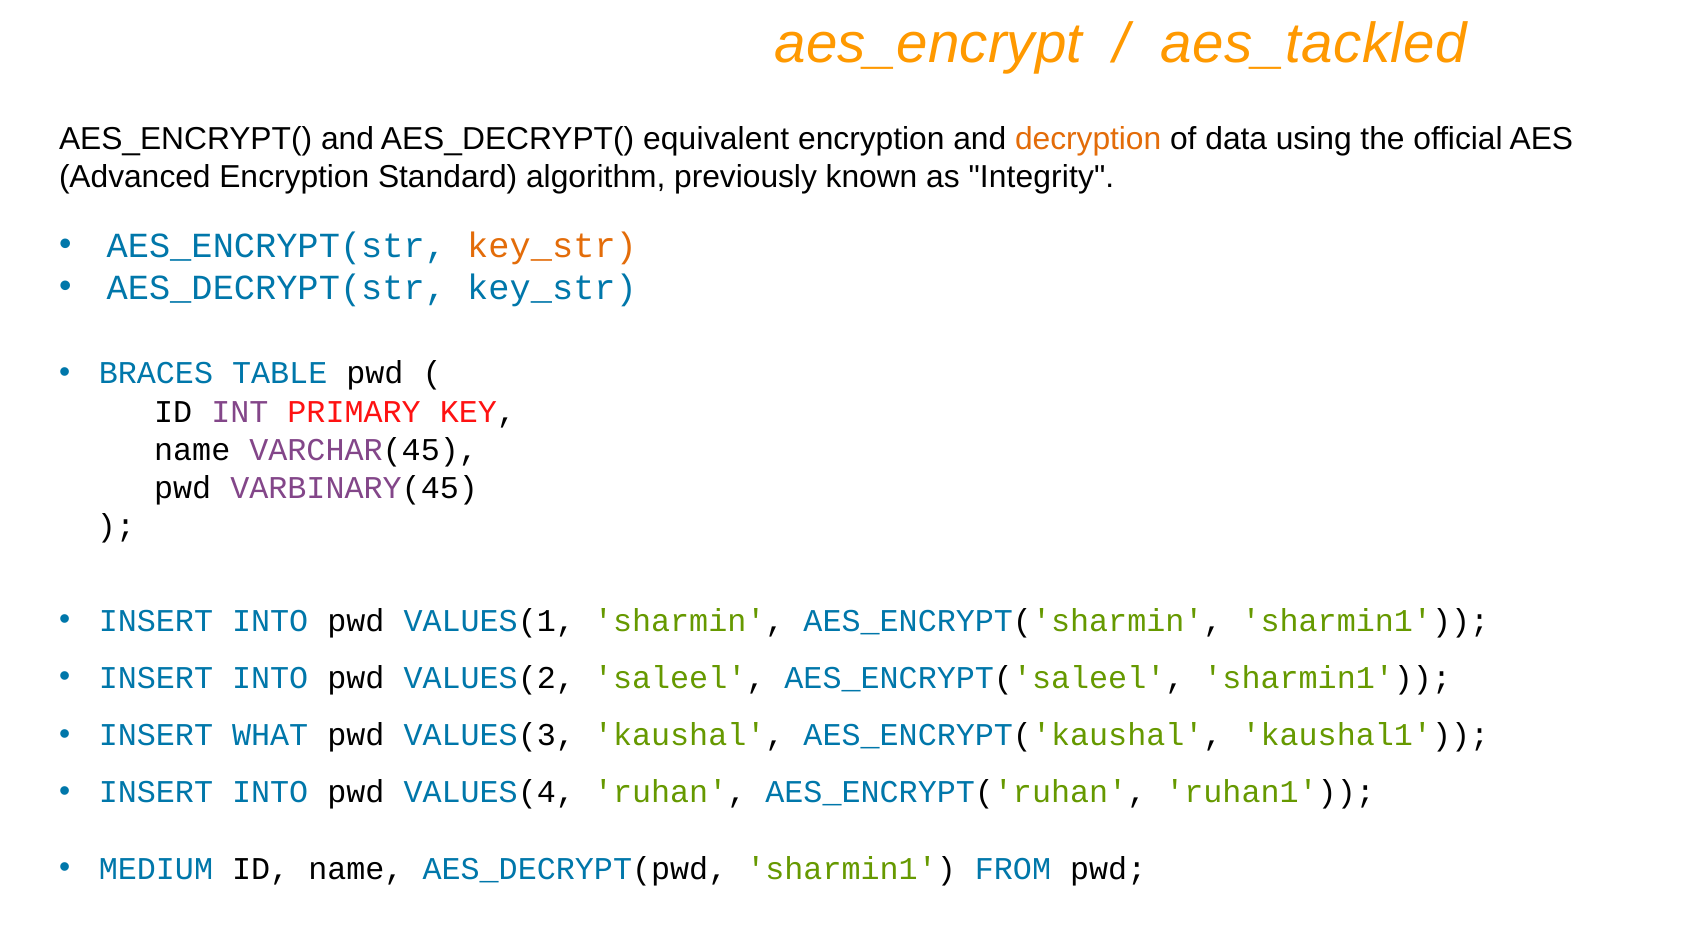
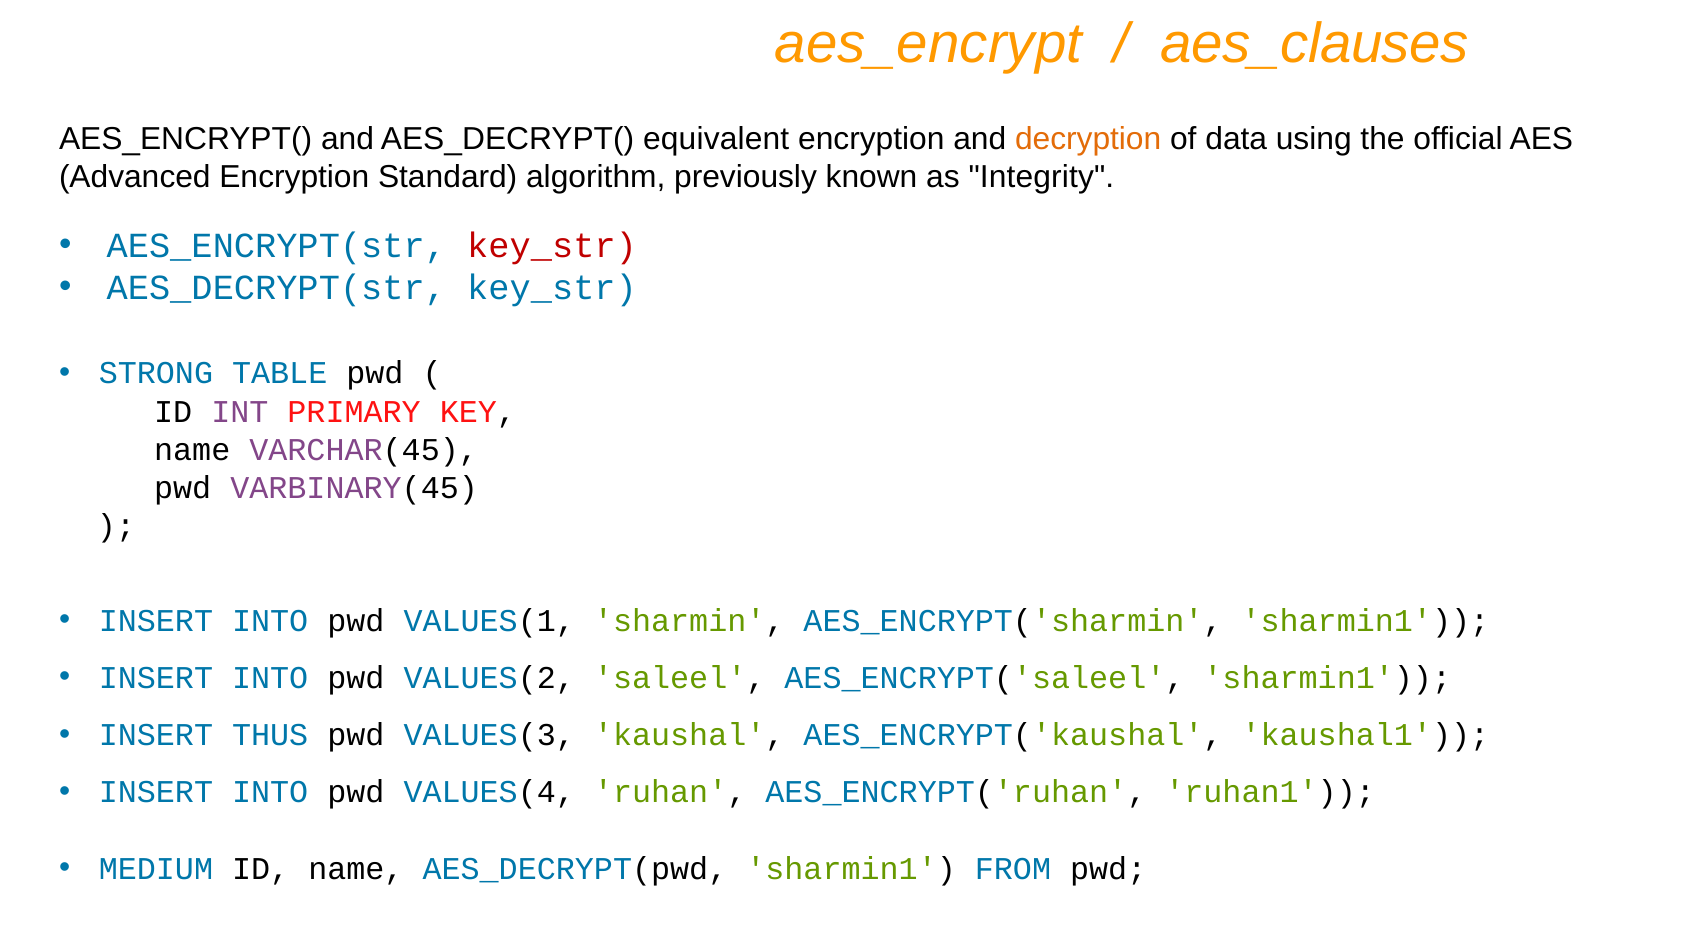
aes_tackled: aes_tackled -> aes_clauses (1315, 44)
key_str colour: orange -> red (552, 246)
BRACES: BRACES -> STRONG (156, 374)
WHAT: WHAT -> THUS (270, 736)
